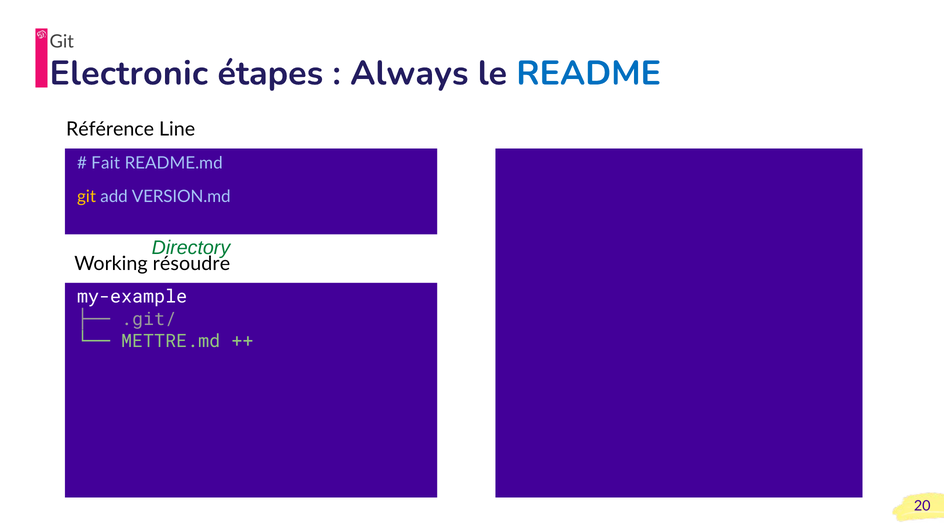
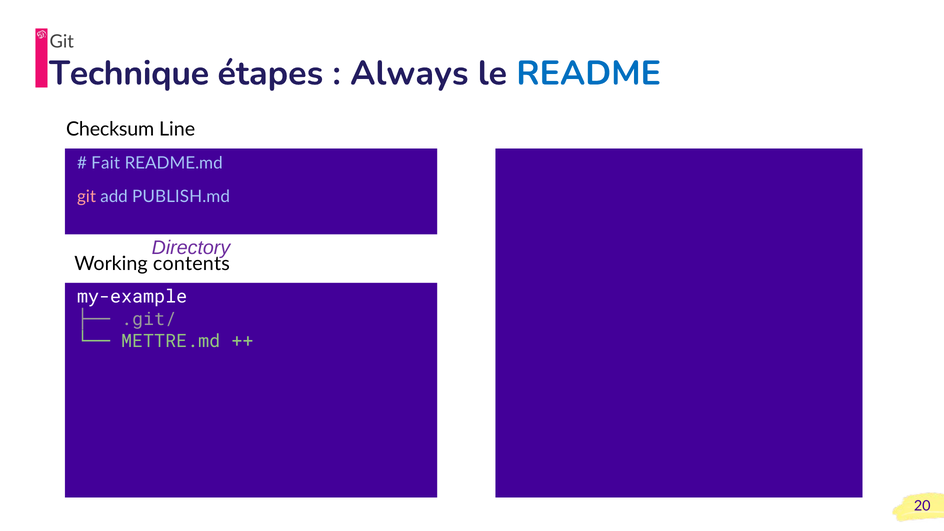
Electronic: Electronic -> Technique (129, 73)
Référence: Référence -> Checksum (110, 129)
git colour: yellow -> pink (87, 197)
VERSION.md: VERSION.md -> PUBLISH.md (181, 197)
Directory colour: green -> purple (191, 248)
résoudre: résoudre -> contents (191, 264)
